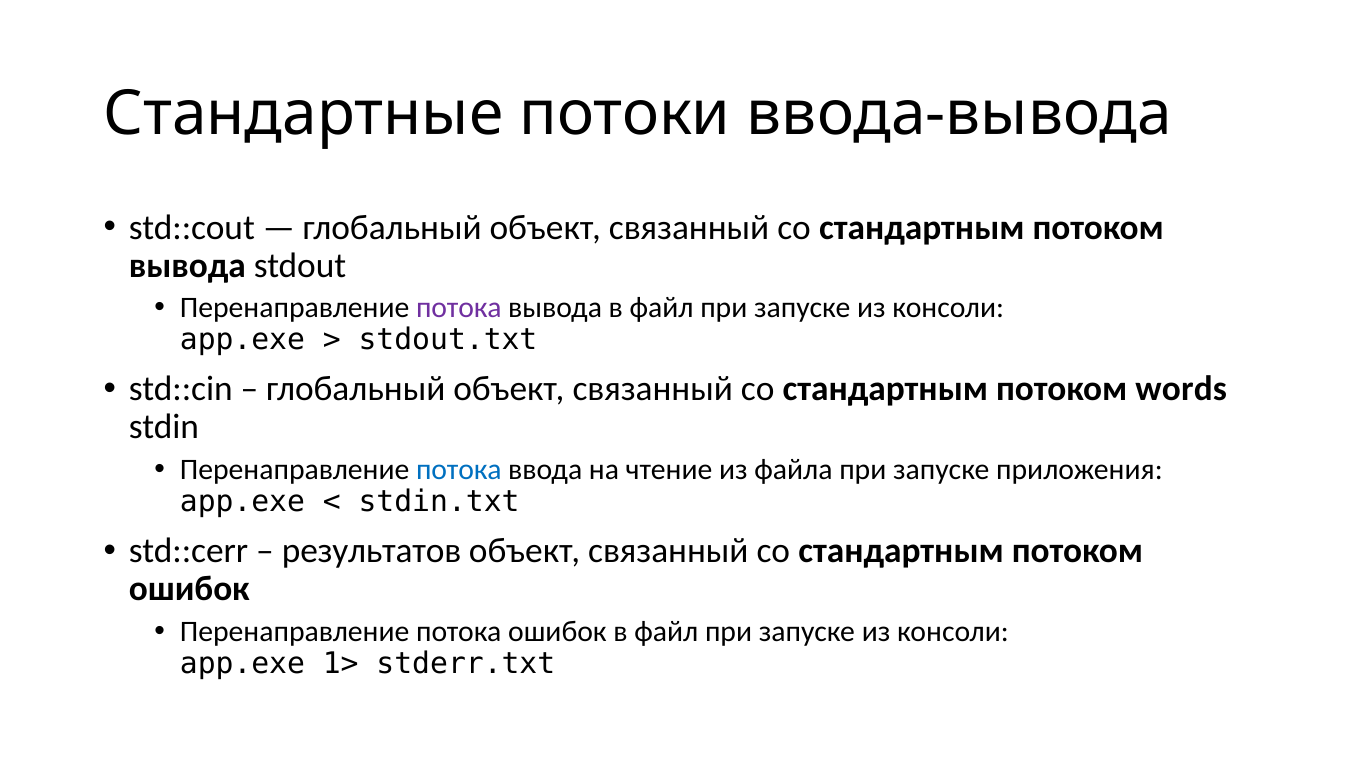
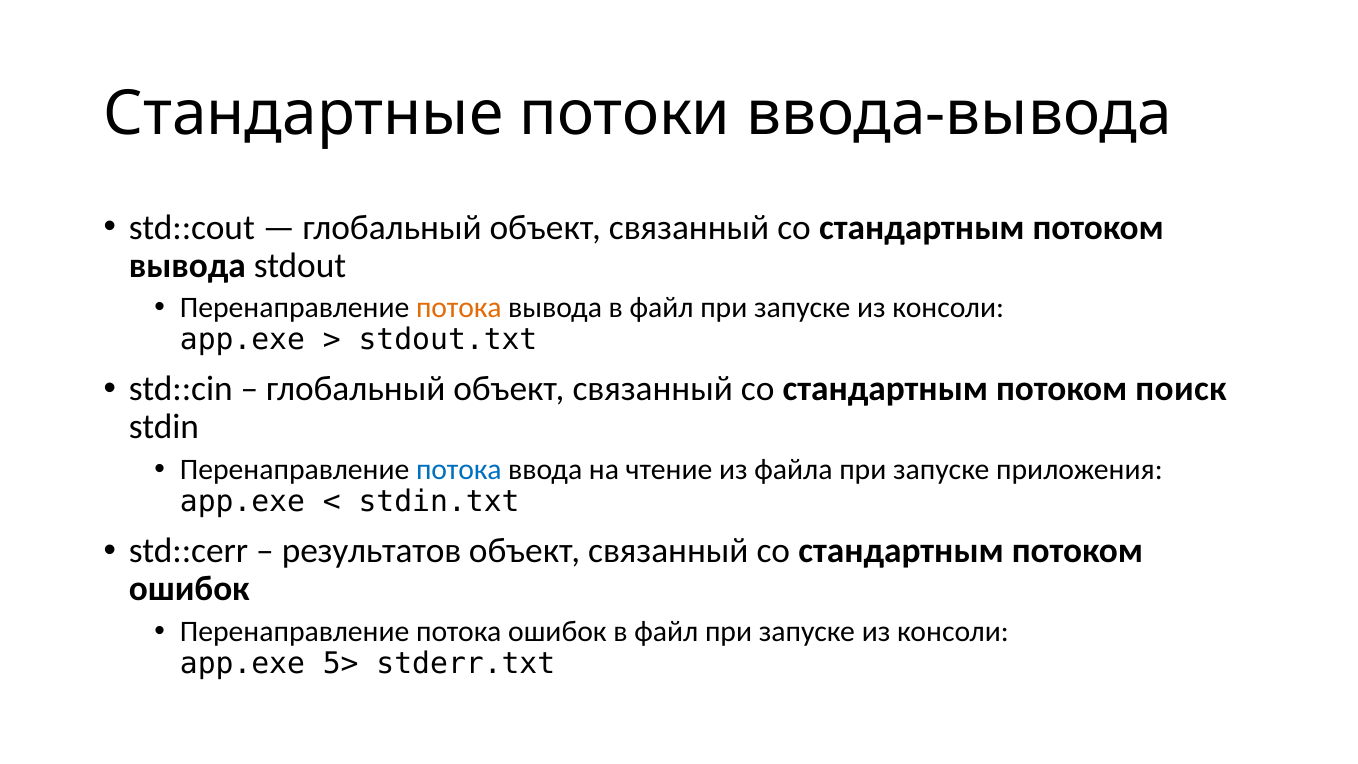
потока colour: purple -> orange (459, 308)
words: words -> поиск (1181, 389)
1>: 1> -> 5> (341, 663)
